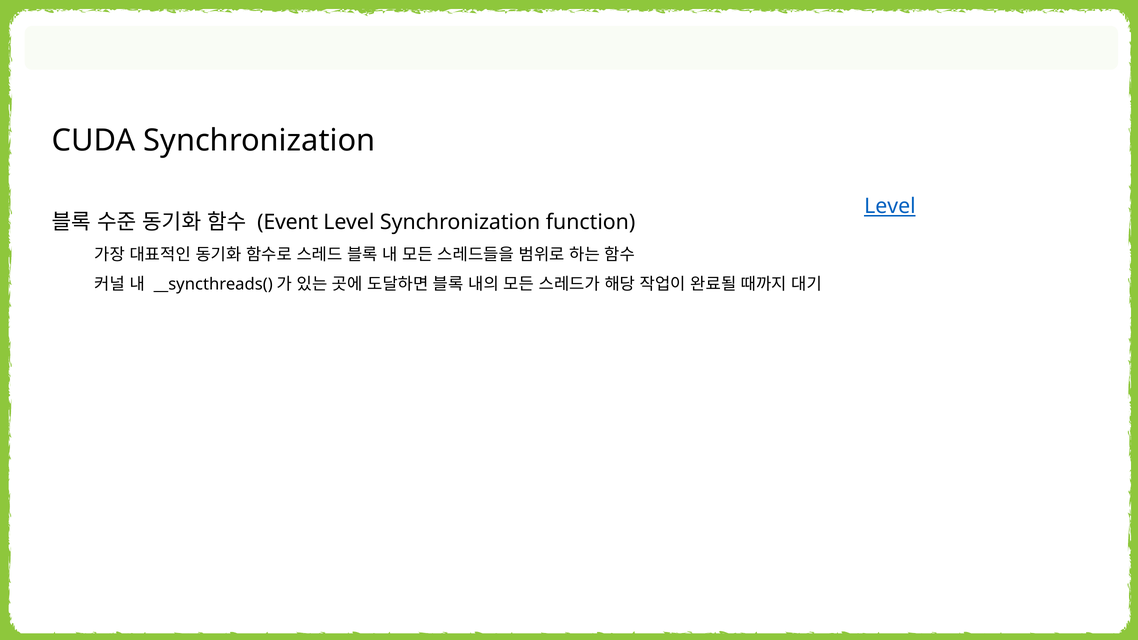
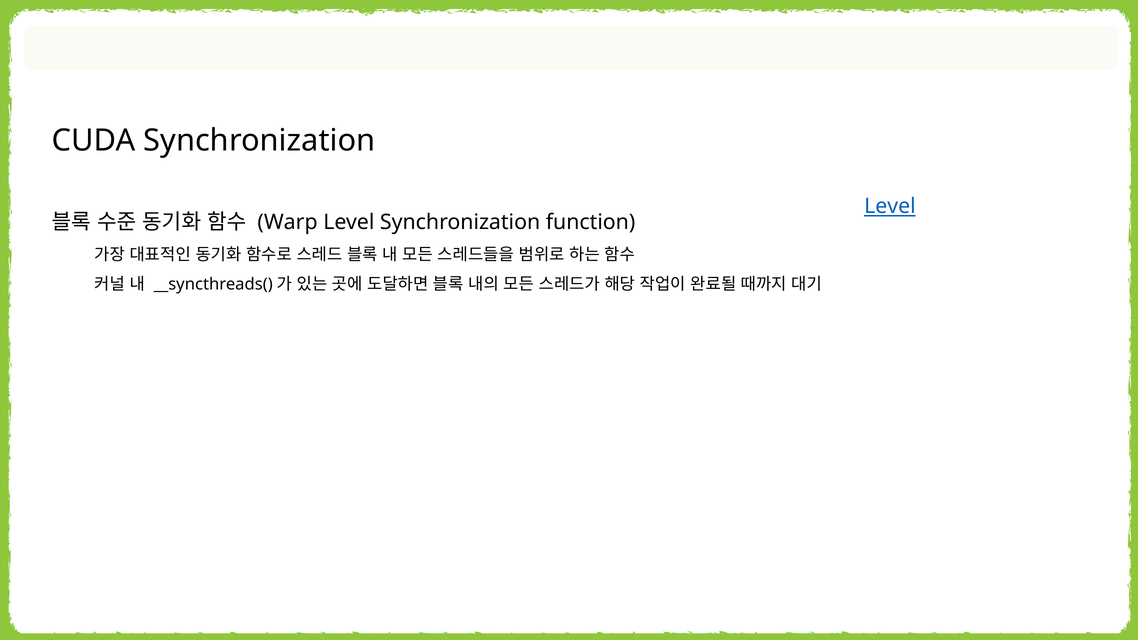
Event: Event -> Warp (288, 222)
